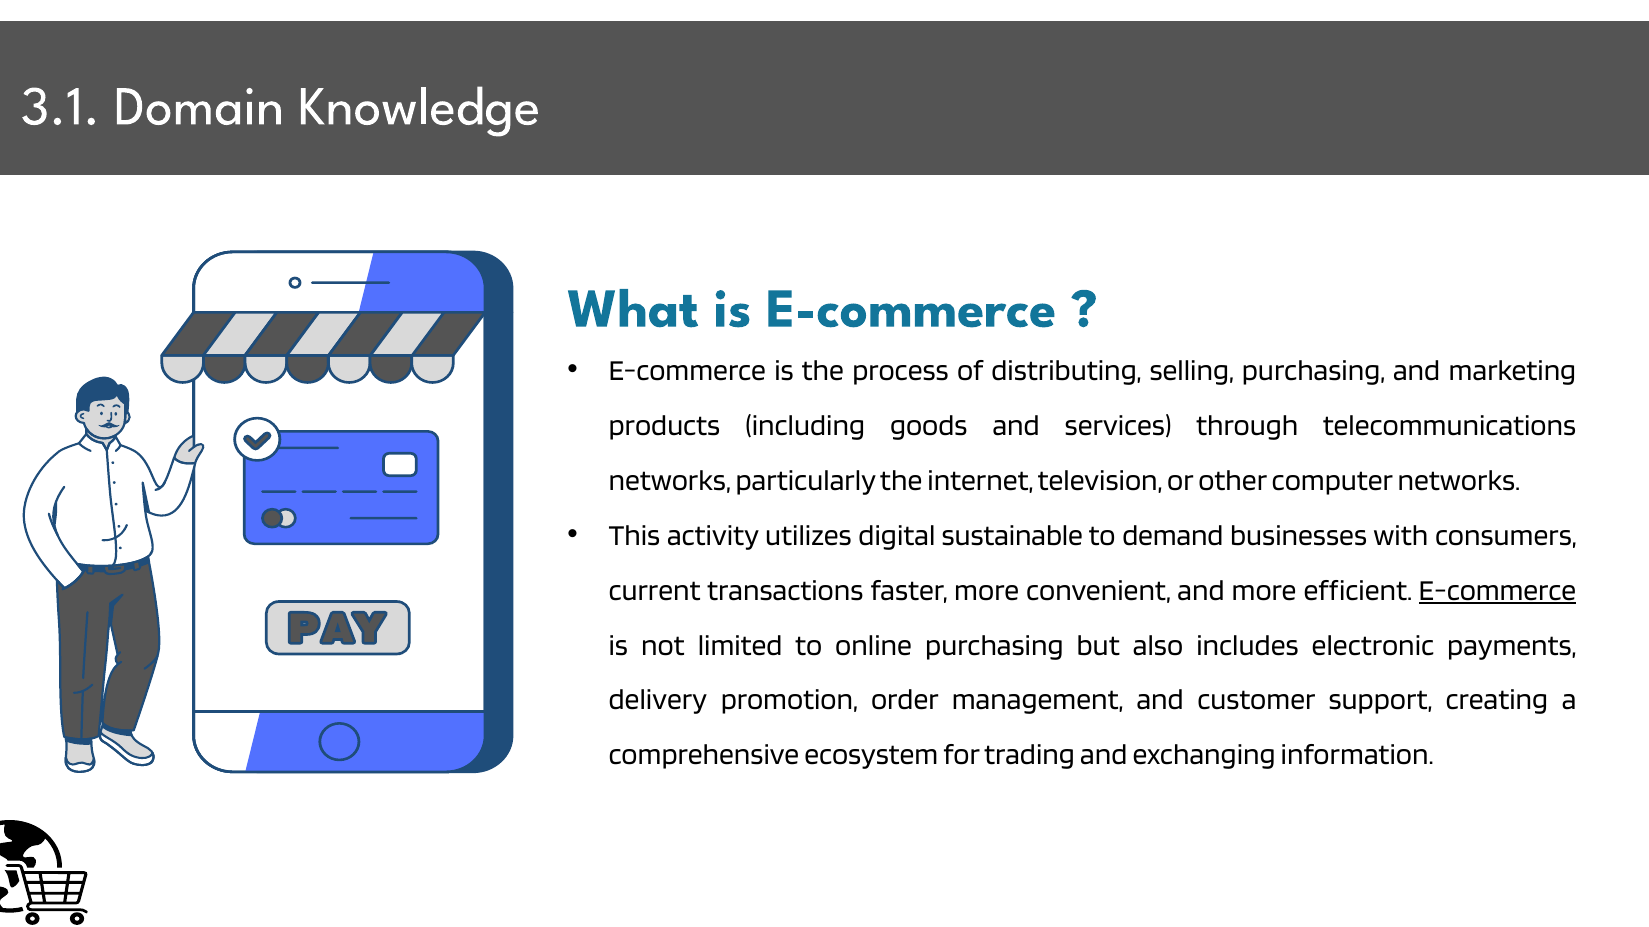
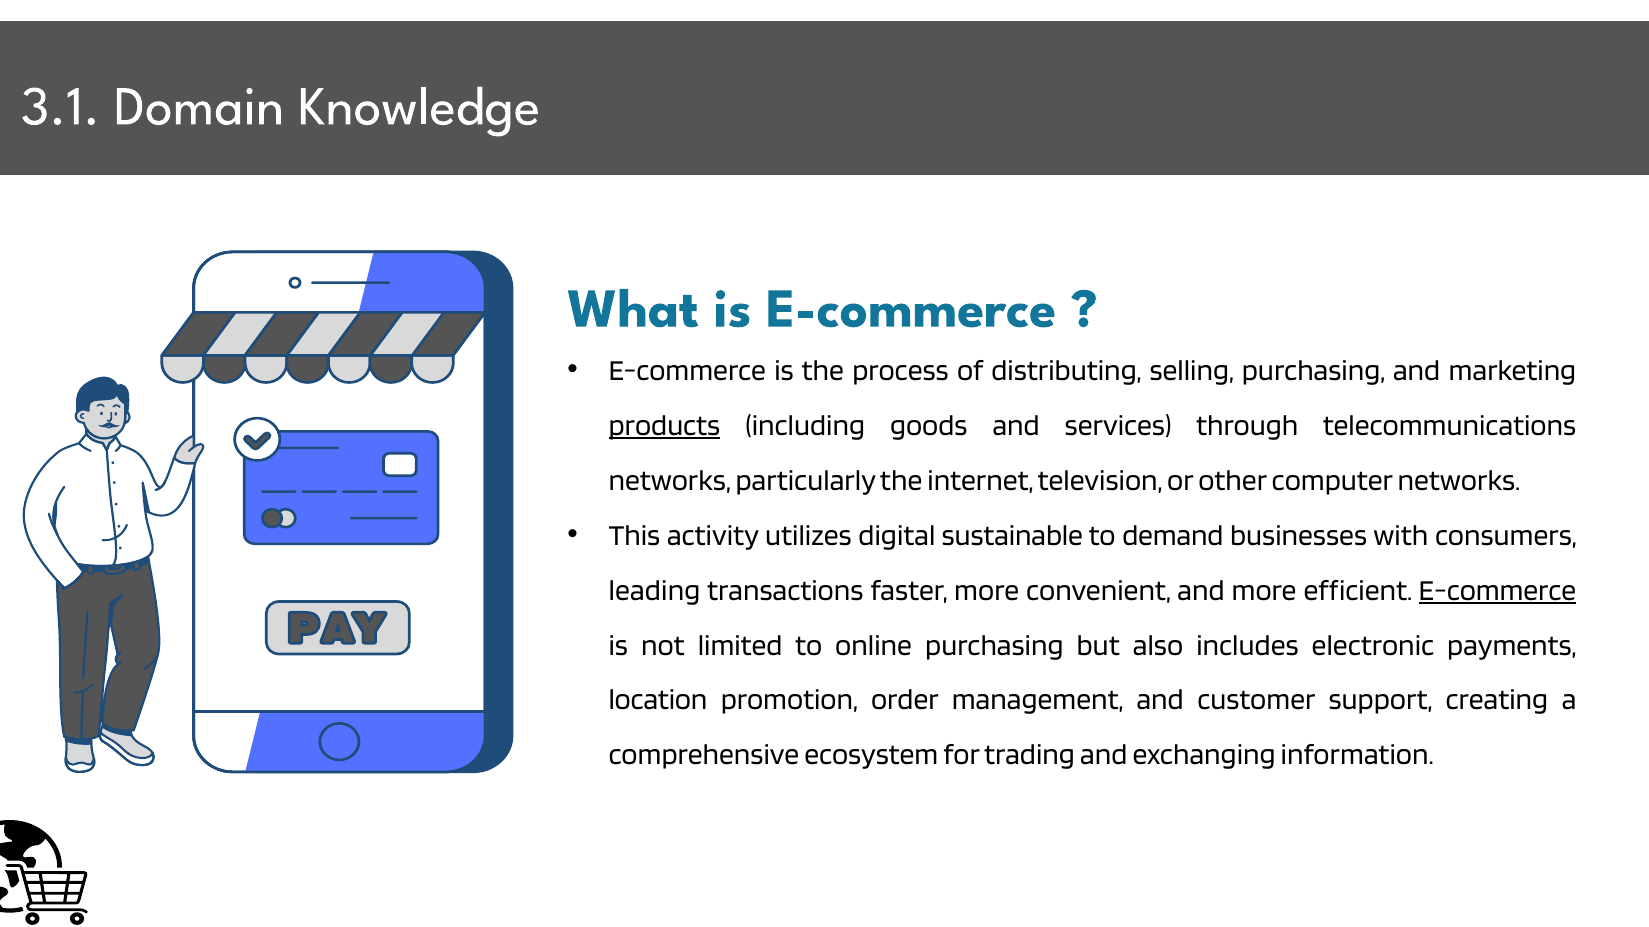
products underline: none -> present (664, 426)
current: current -> leading (655, 591)
delivery: delivery -> location (658, 701)
